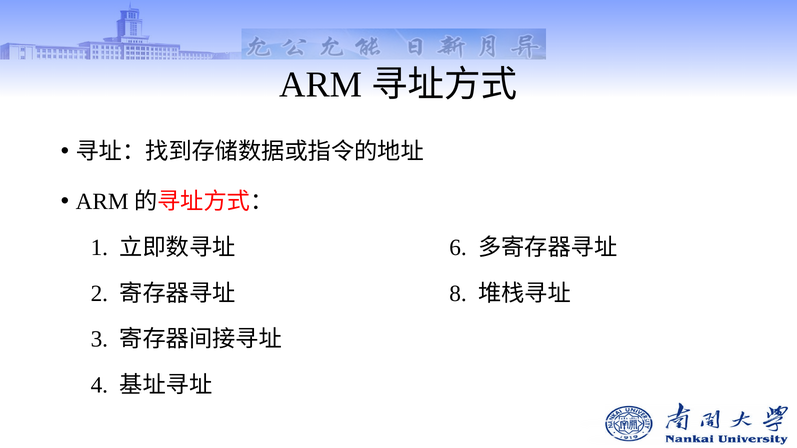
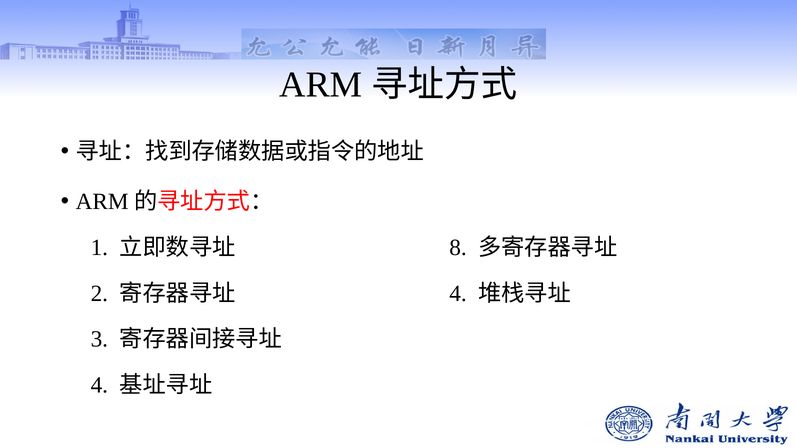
6: 6 -> 8 (458, 248)
8: 8 -> 4 (458, 294)
